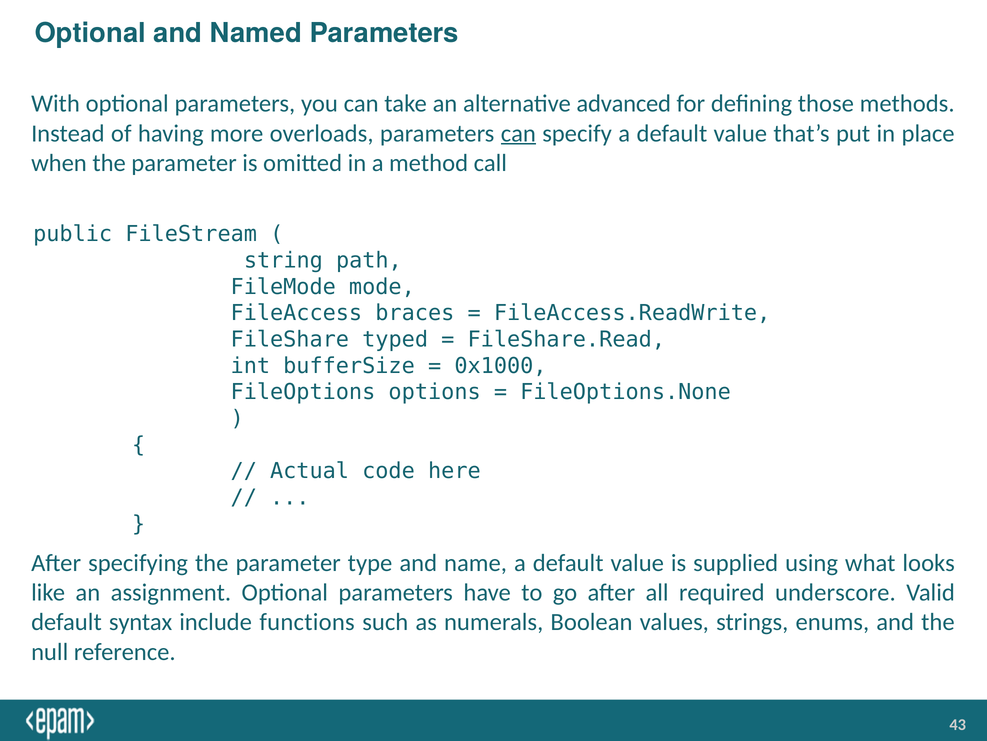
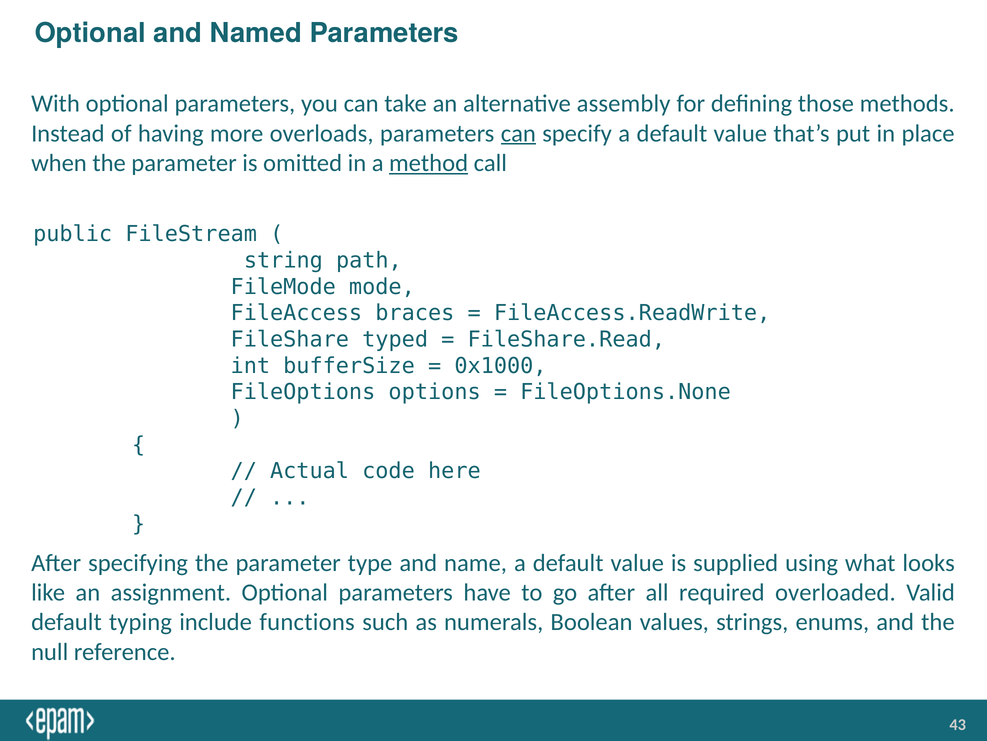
advanced: advanced -> assembly (624, 104)
method underline: none -> present (429, 163)
underscore: underscore -> overloaded (835, 592)
syntax: syntax -> typing (140, 622)
